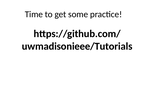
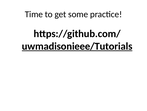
uwmadisonieee/Tutorials underline: none -> present (77, 46)
